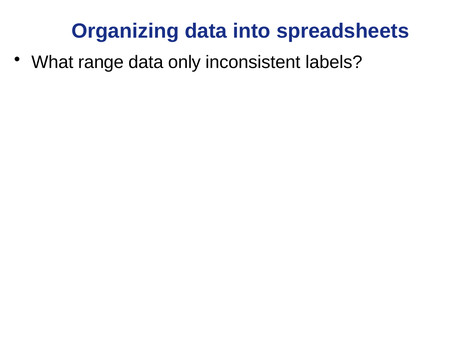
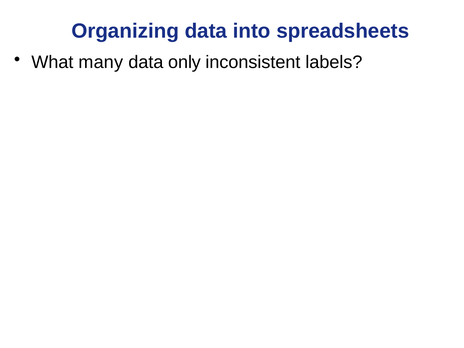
range: range -> many (101, 62)
